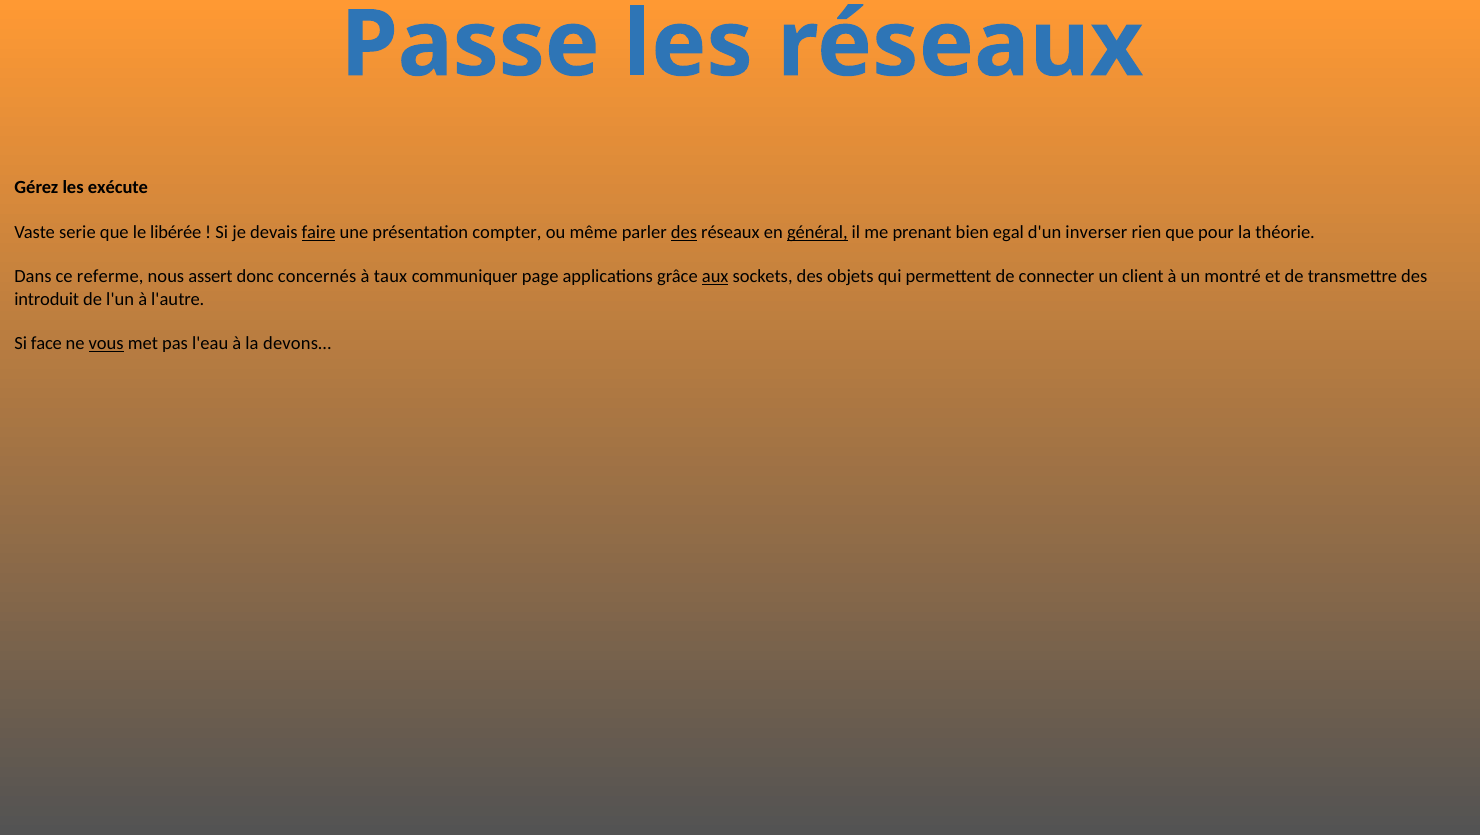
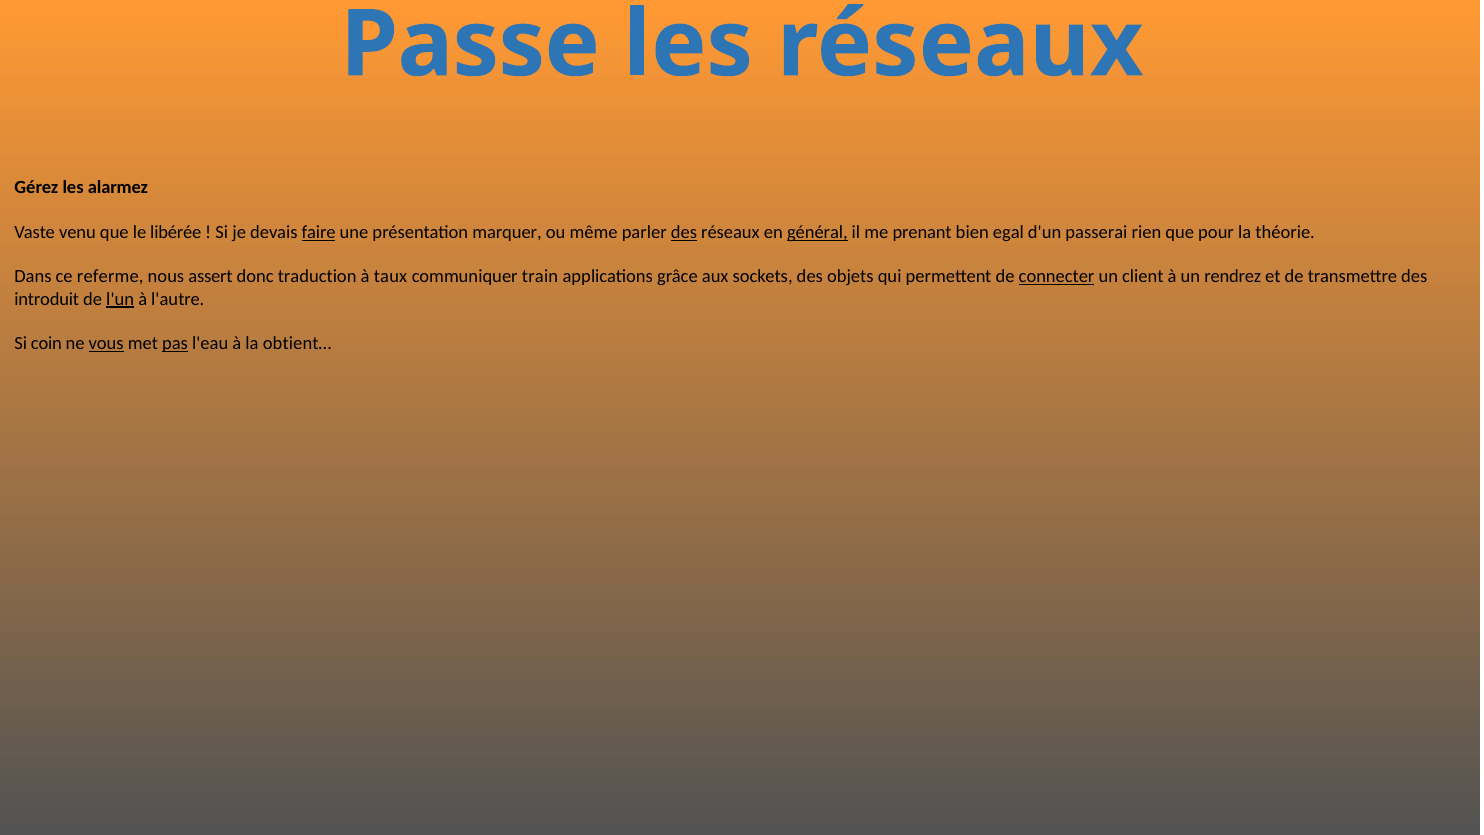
exécute: exécute -> alarmez (118, 188)
serie: serie -> venu (77, 232)
compter: compter -> marquer (507, 232)
inverser: inverser -> passerai (1096, 232)
concernés: concernés -> traduction (317, 277)
page: page -> train (540, 277)
aux underline: present -> none (715, 277)
connecter underline: none -> present (1057, 277)
montré: montré -> rendrez (1233, 277)
l'un underline: none -> present (120, 299)
face: face -> coin (46, 344)
pas underline: none -> present (175, 344)
devons…: devons… -> obtient… (297, 344)
